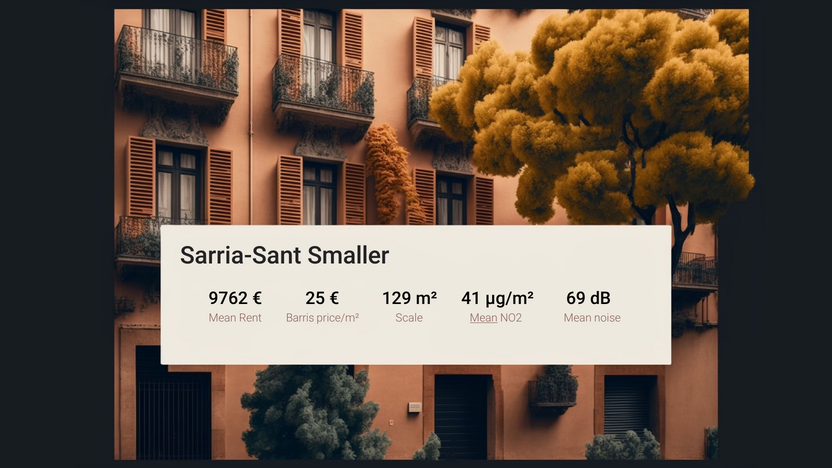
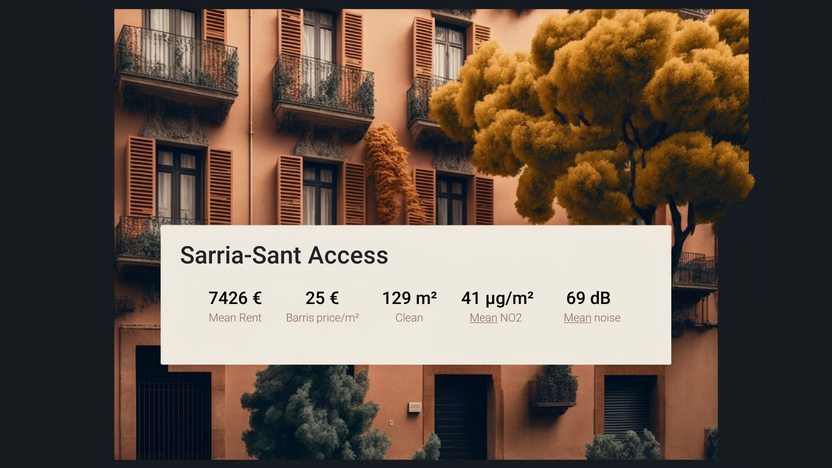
Smaller: Smaller -> Access (348, 256)
9762: 9762 -> 7426 (228, 299)
Scale: Scale -> Clean (409, 318)
Mean underline: none -> present (578, 318)
